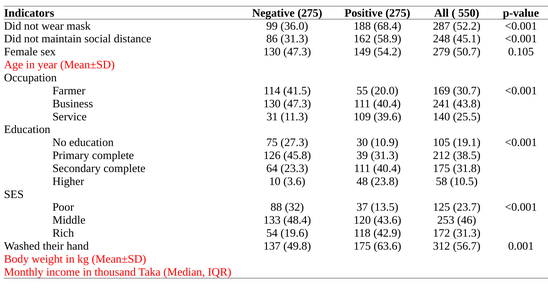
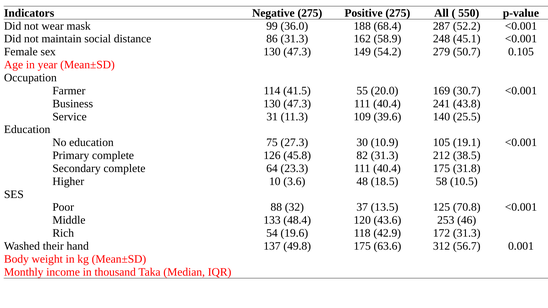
39: 39 -> 82 (362, 156)
23.8: 23.8 -> 18.5 (385, 181)
23.7: 23.7 -> 70.8 (467, 207)
